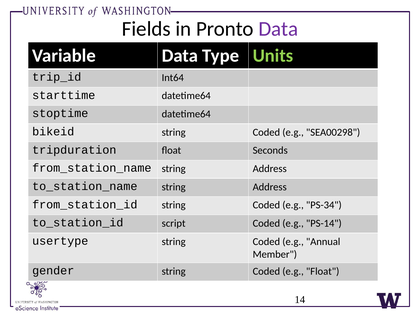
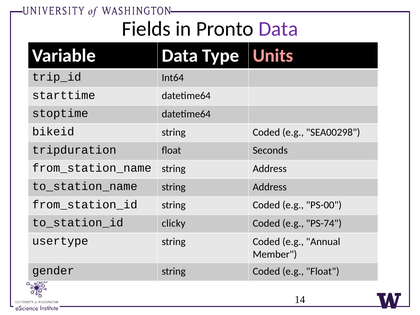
Units colour: light green -> pink (273, 56)
PS-34: PS-34 -> PS-00 (324, 205)
script: script -> clicky (174, 223)
PS-14: PS-14 -> PS-74 (324, 223)
